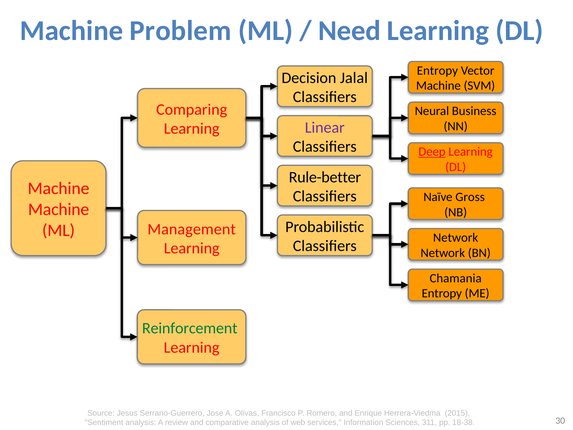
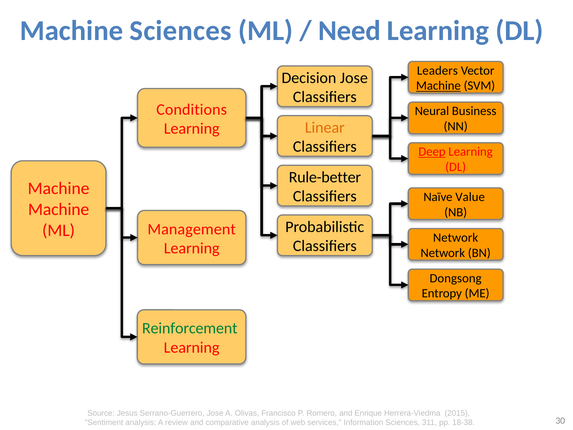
Machine Problem: Problem -> Sciences (180, 31)
Entropy: Entropy -> Leaders (437, 70)
Decision Jalal: Jalal -> Jose (354, 78)
Machine underline: none -> present (438, 86)
Comparing: Comparing -> Conditions (192, 109)
Linear colour: purple -> orange (325, 127)
Gross: Gross -> Value (470, 197)
Chamania: Chamania -> Dongsong (456, 278)
